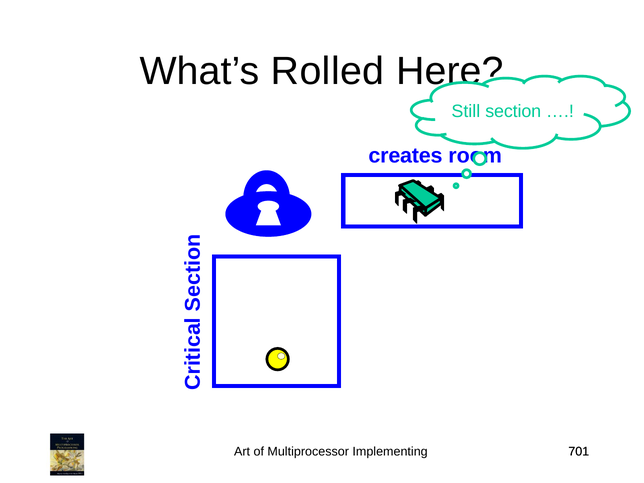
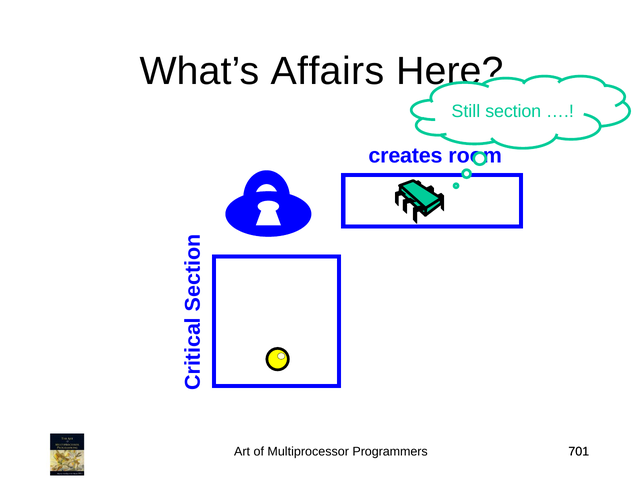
Rolled: Rolled -> Affairs (328, 71)
Implementing: Implementing -> Programmers (390, 452)
